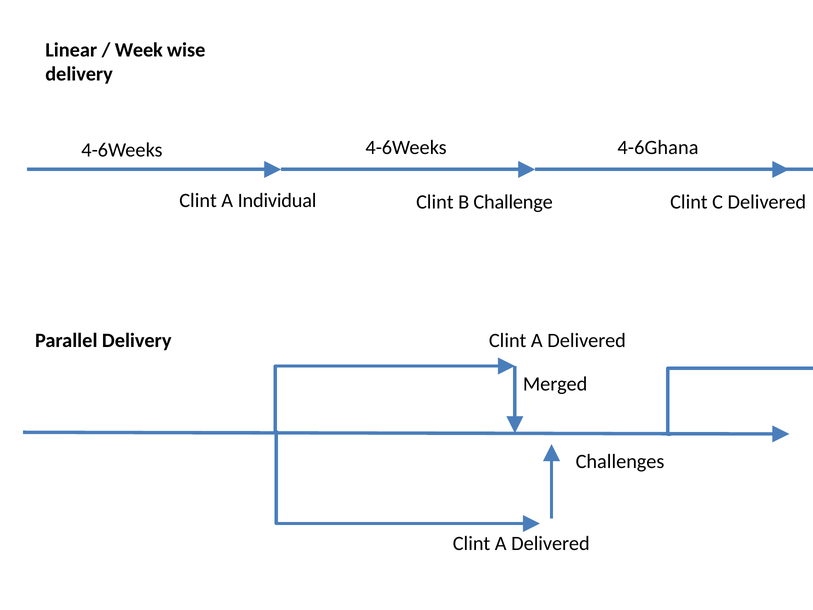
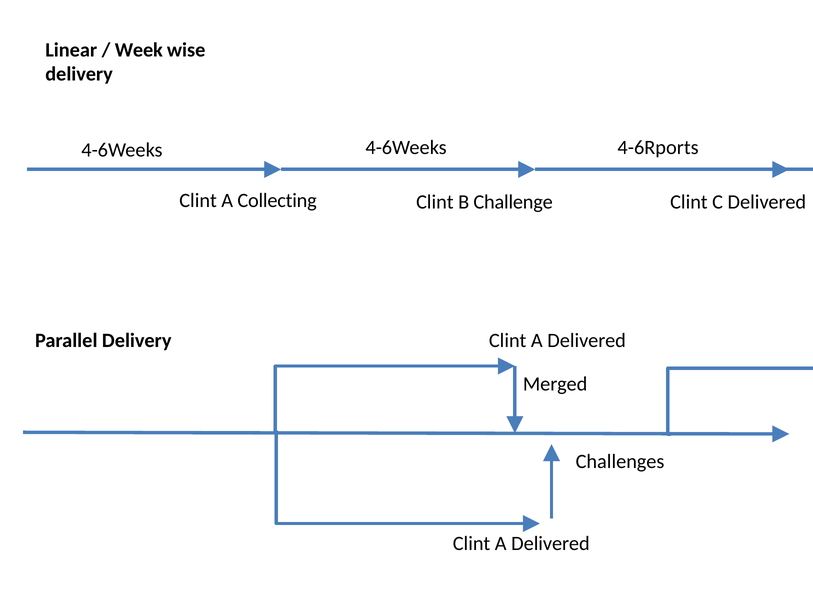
4-6Ghana: 4-6Ghana -> 4-6Rports (658, 147)
Individual: Individual -> Collecting (277, 201)
